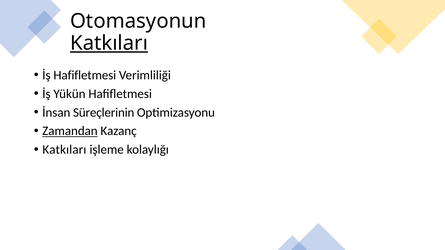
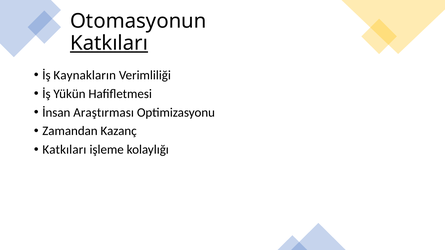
İş Hafifletmesi: Hafifletmesi -> Kaynakların (85, 75)
Süreçlerinin: Süreçlerinin -> Araştırması (104, 113)
Zamandan underline: present -> none (70, 131)
